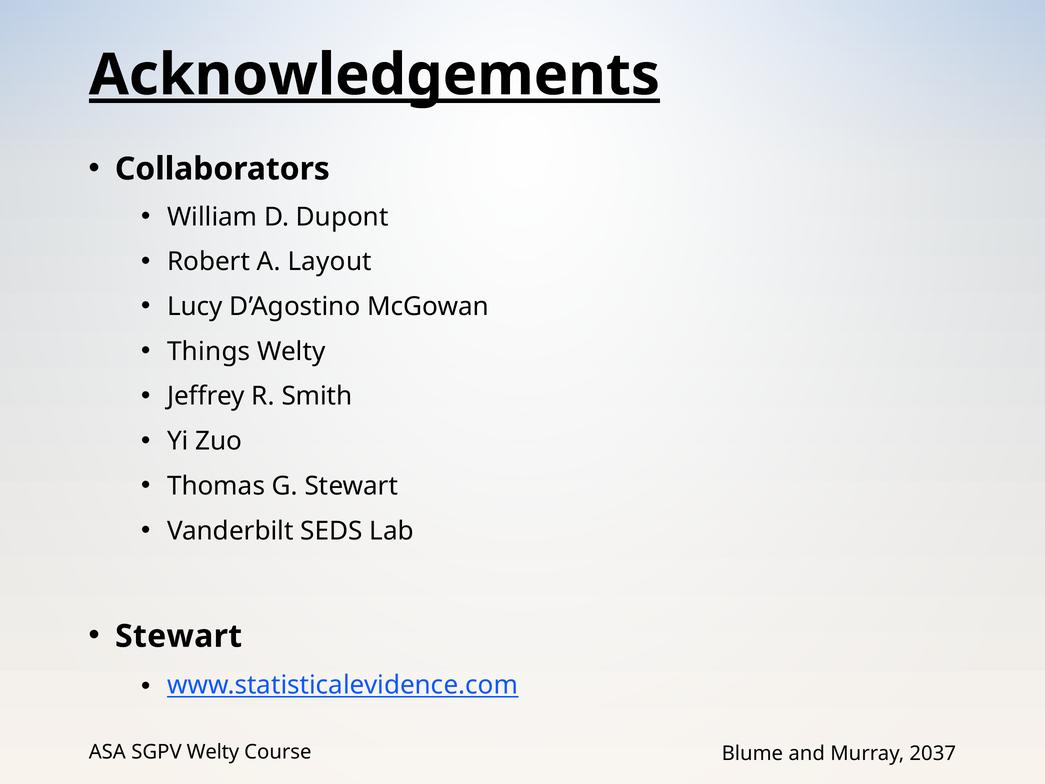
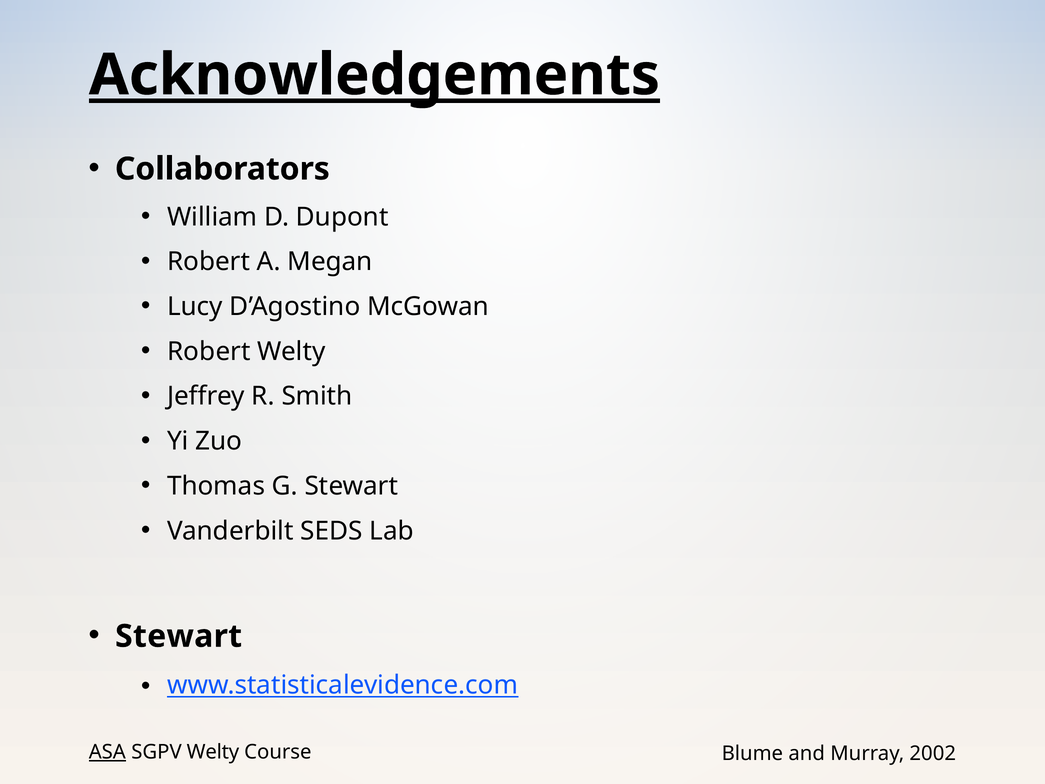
Layout: Layout -> Megan (330, 262)
Things: Things -> Robert (209, 351)
ASA underline: none -> present (107, 752)
2037: 2037 -> 2002 (933, 753)
